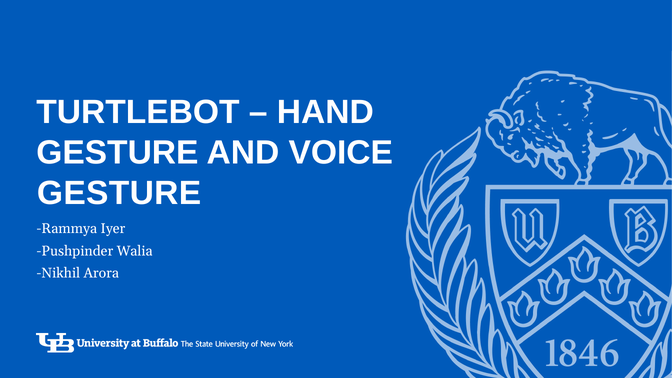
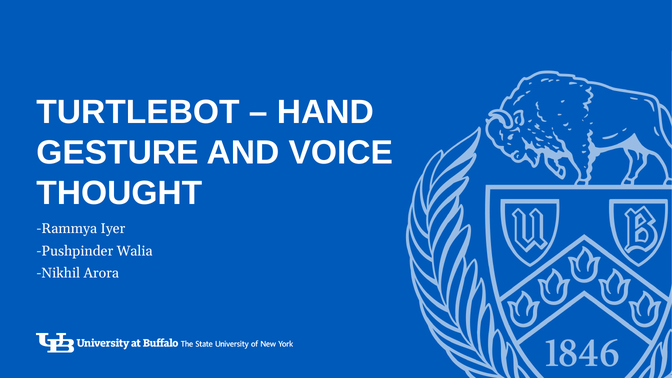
GESTURE: GESTURE -> THOUGHT (119, 193)
